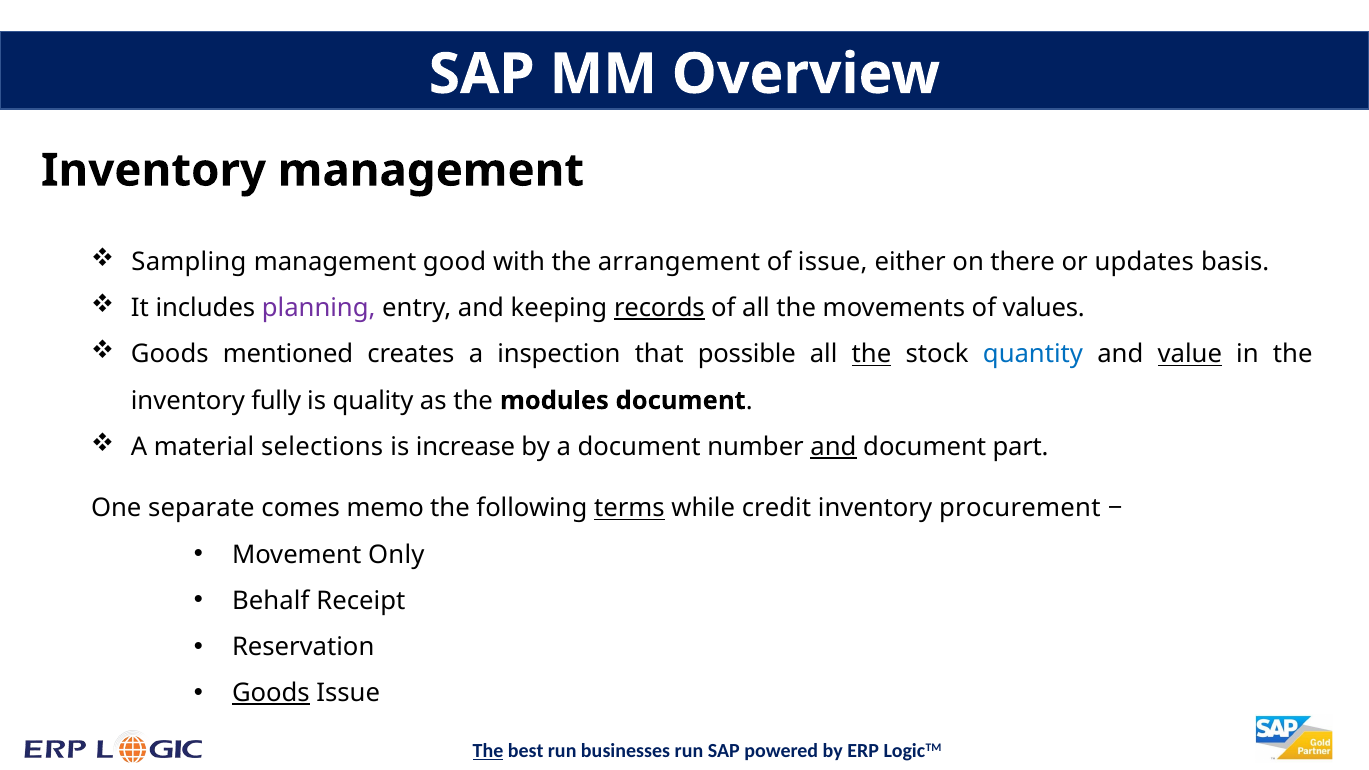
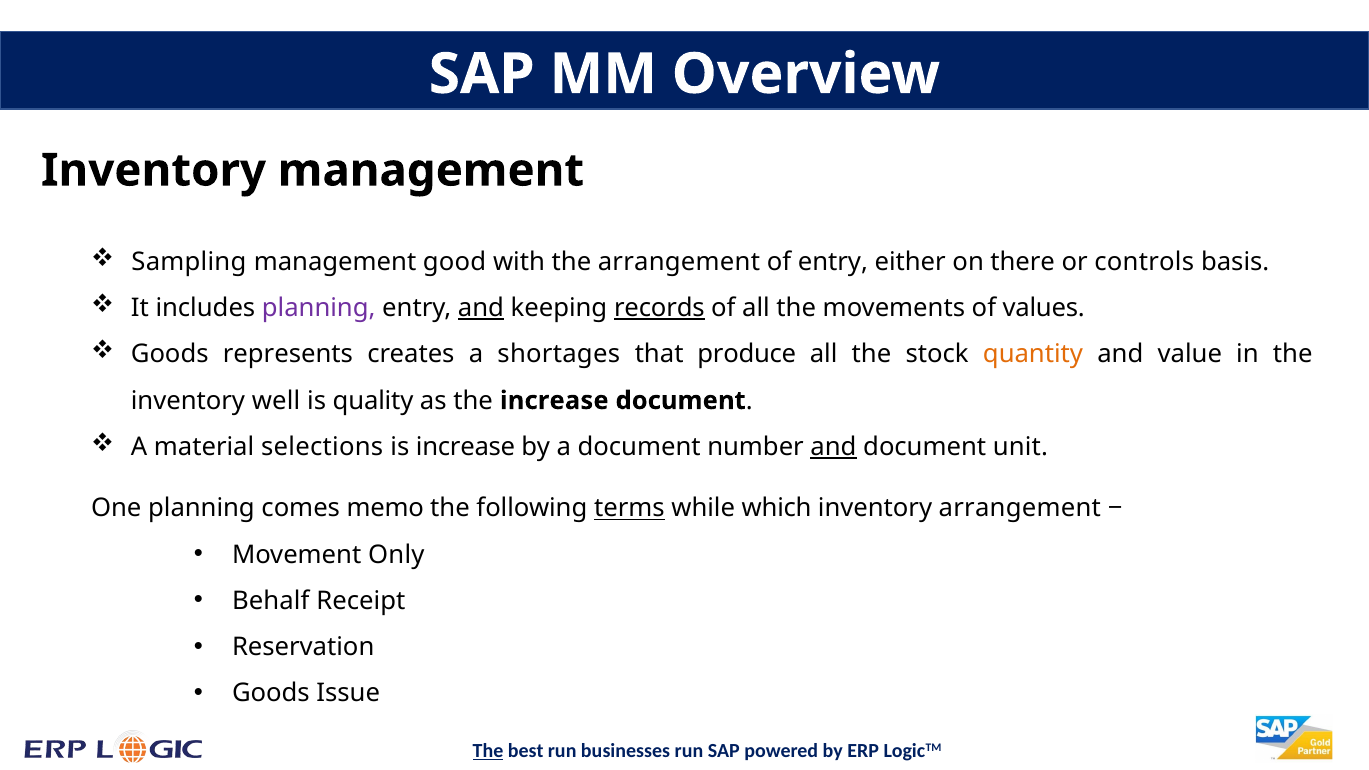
of issue: issue -> entry (833, 262)
updates: updates -> controls (1144, 262)
and underline: none -> present (481, 308)
mentioned: mentioned -> represents (288, 354)
inspection: inspection -> shortages (559, 354)
possible: possible -> produce (747, 354)
the underline: present -> none (871, 354)
quantity colour: blue -> orange (1033, 354)
value underline: present -> none (1190, 354)
fully: fully -> well (276, 401)
the modules: modules -> increase (554, 401)
part: part -> unit (1020, 447)
One separate: separate -> planning (201, 508)
credit: credit -> which (777, 508)
inventory procurement: procurement -> arrangement (1020, 508)
Goods underline: present -> none (271, 693)
